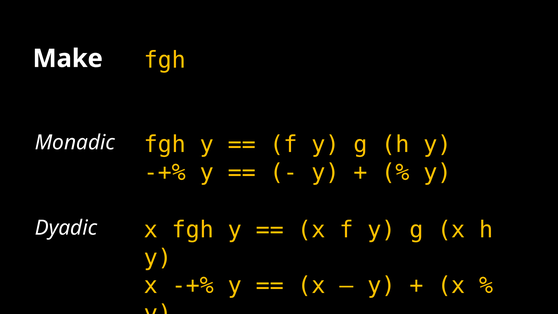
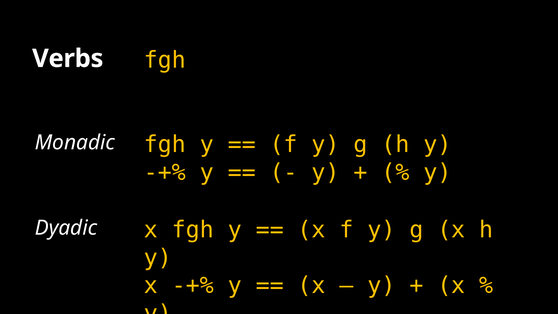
Make: Make -> Verbs (68, 59)
